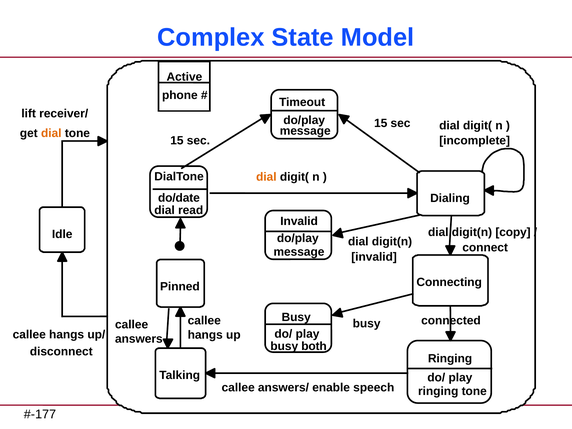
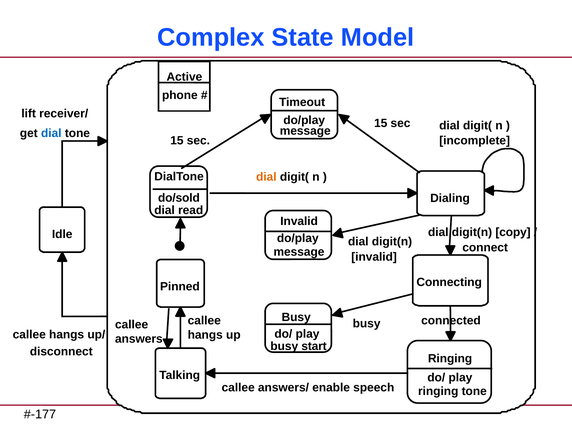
dial colour: orange -> blue (51, 133)
do/date: do/date -> do/sold (179, 198)
both: both -> start (314, 346)
